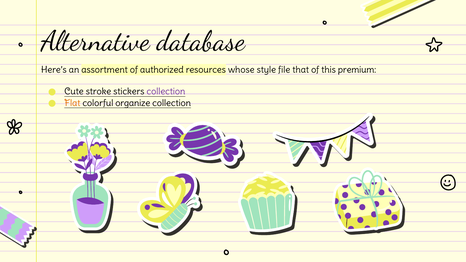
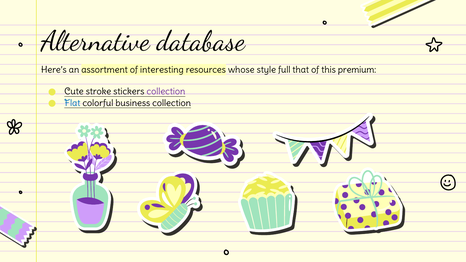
authorized: authorized -> interesting (162, 70)
file: file -> full (284, 70)
Flat colour: orange -> blue (72, 103)
organize: organize -> business (133, 103)
